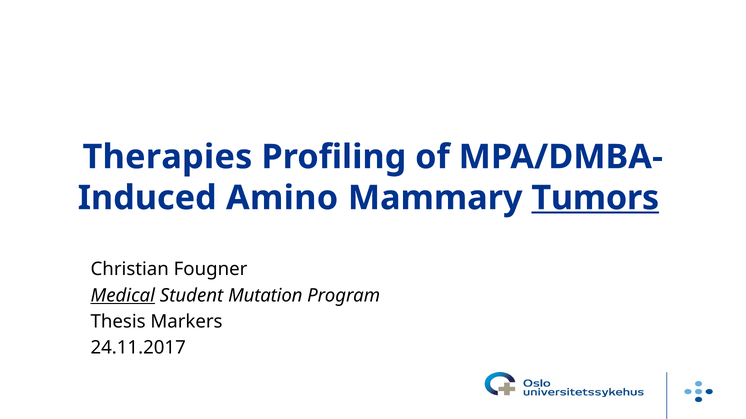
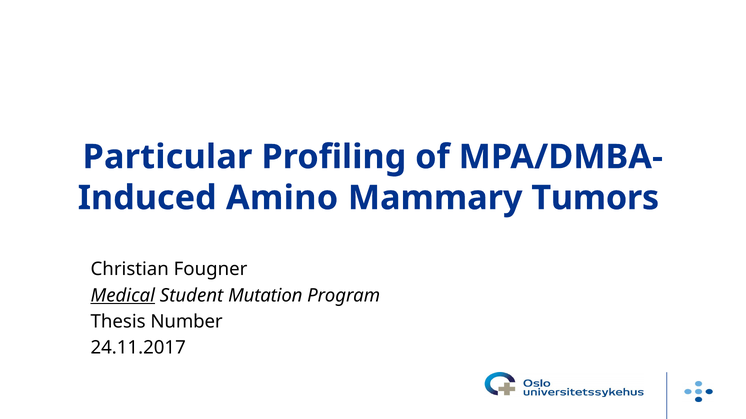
Therapies: Therapies -> Particular (167, 157)
Tumors underline: present -> none (595, 198)
Markers: Markers -> Number (187, 322)
